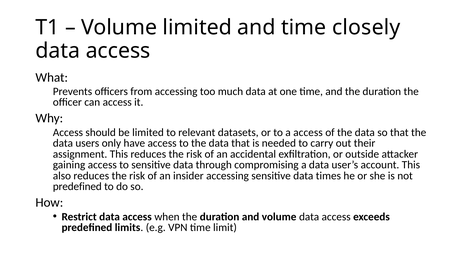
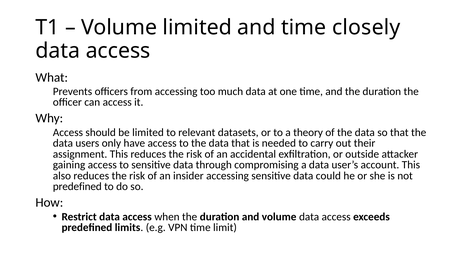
a access: access -> theory (308, 132)
times: times -> could (328, 175)
